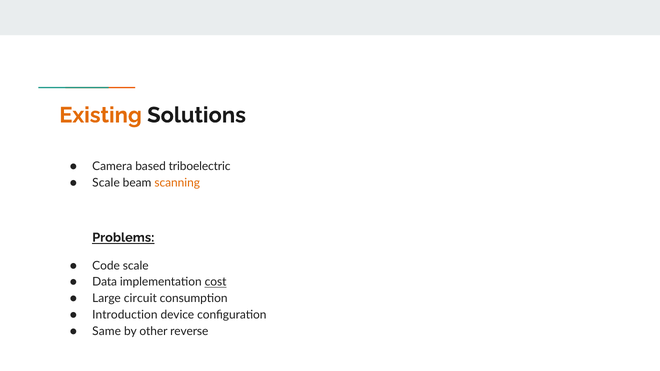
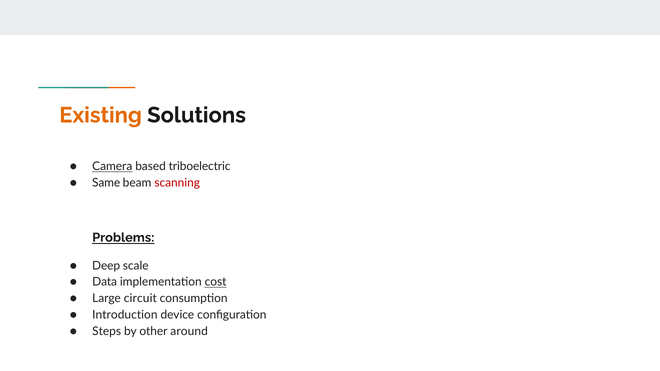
Camera underline: none -> present (112, 167)
Scale: Scale -> Same (106, 183)
scanning colour: orange -> red (177, 183)
Code: Code -> Deep (106, 266)
Same: Same -> Steps (107, 332)
reverse: reverse -> around (189, 332)
